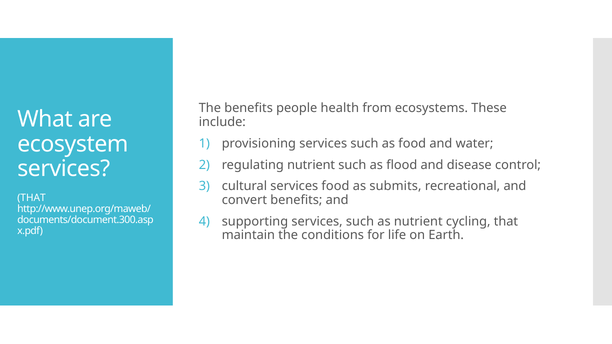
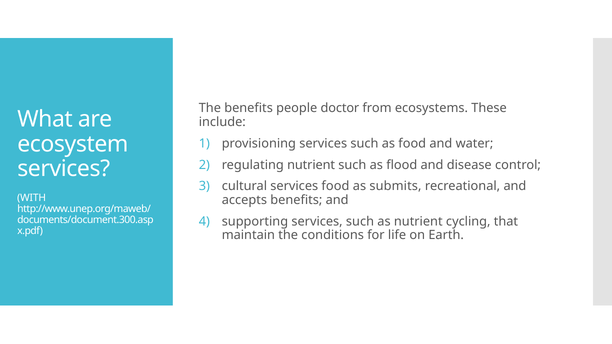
health: health -> doctor (340, 108)
THAT: THAT -> WITH (32, 198)
convert: convert -> accepts (244, 200)
